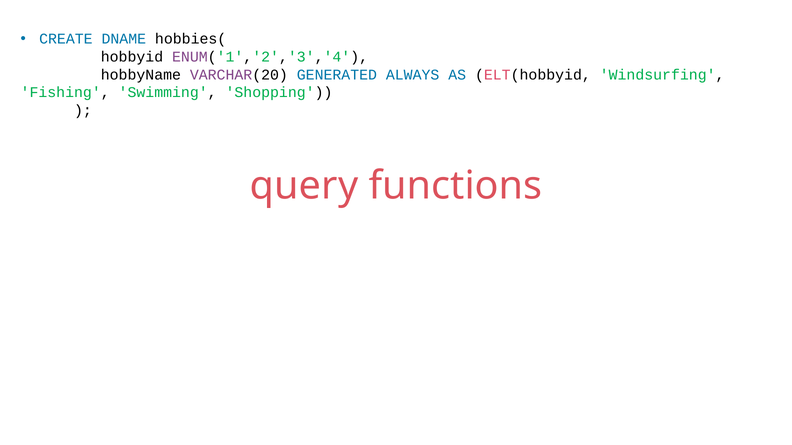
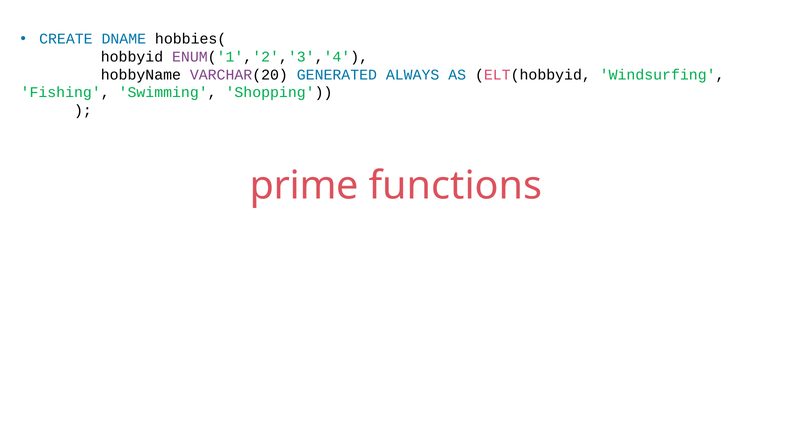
query: query -> prime (304, 186)
